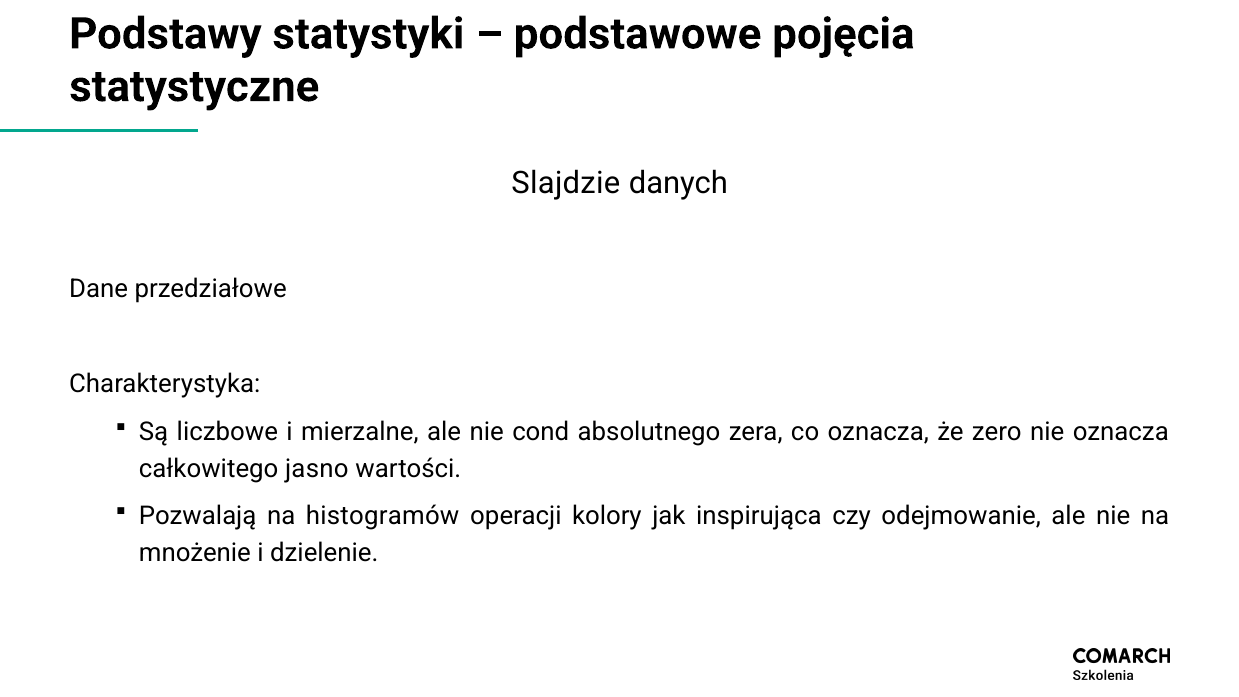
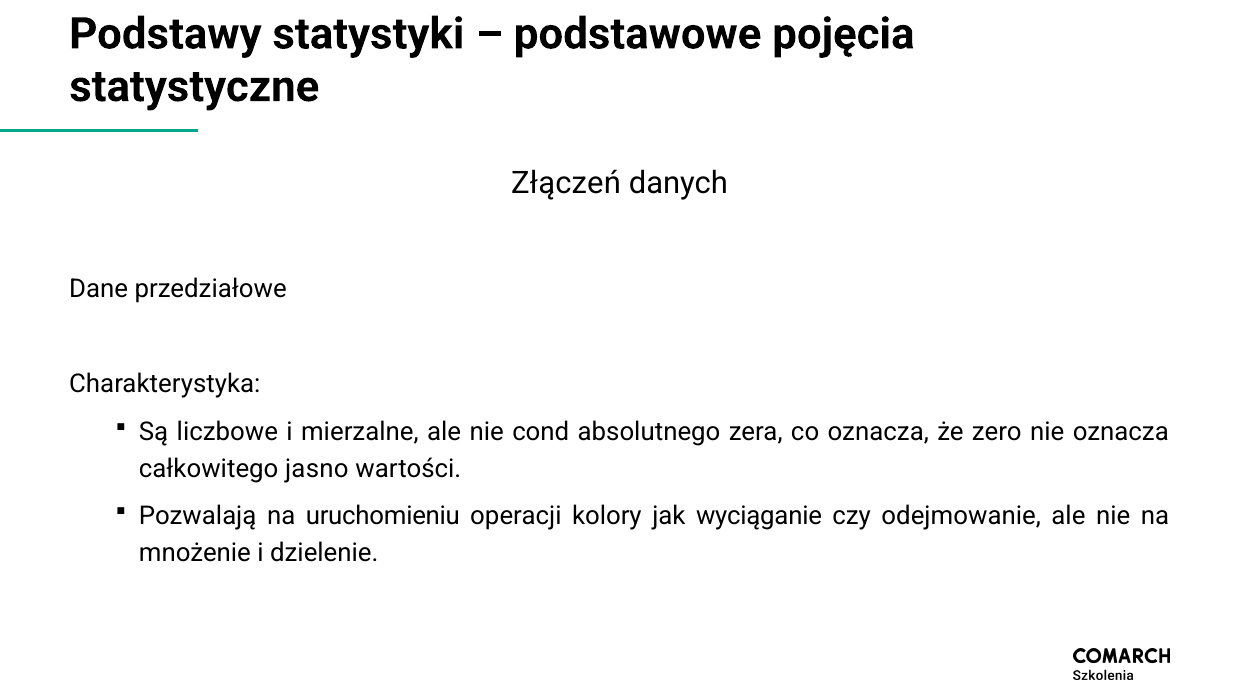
Slajdzie: Slajdzie -> Złączeń (566, 184)
histogramów: histogramów -> uruchomieniu (383, 516)
inspirująca: inspirująca -> wyciąganie (759, 516)
